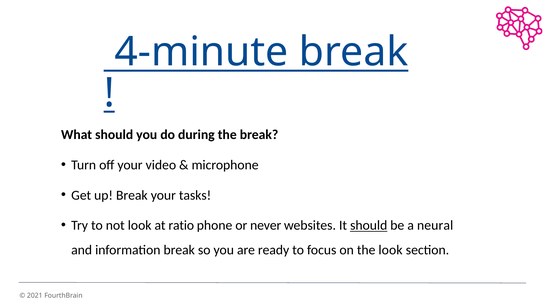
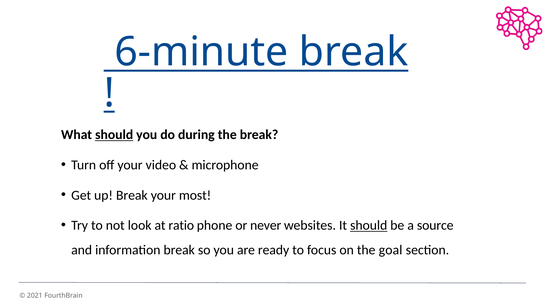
4-minute: 4-minute -> 6-minute (201, 52)
should underline: none -> present (114, 135)
tasks: tasks -> most (195, 195)
neural: neural -> source (435, 226)
the look: look -> goal (391, 250)
